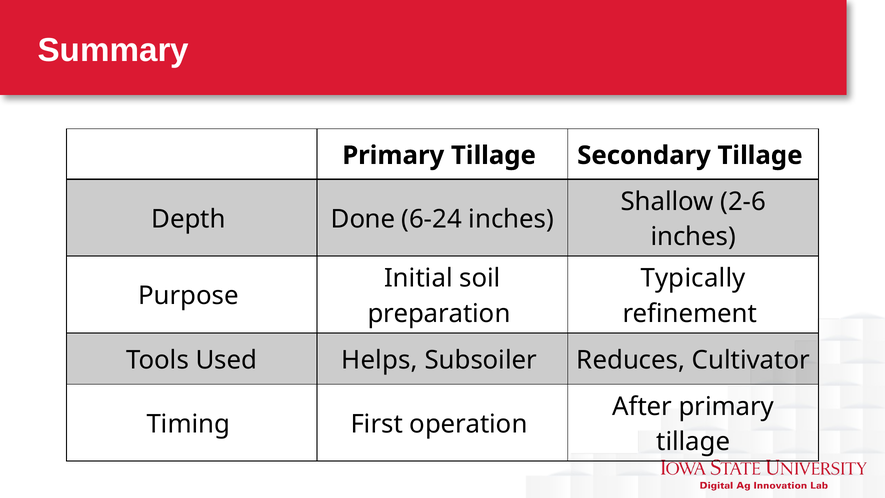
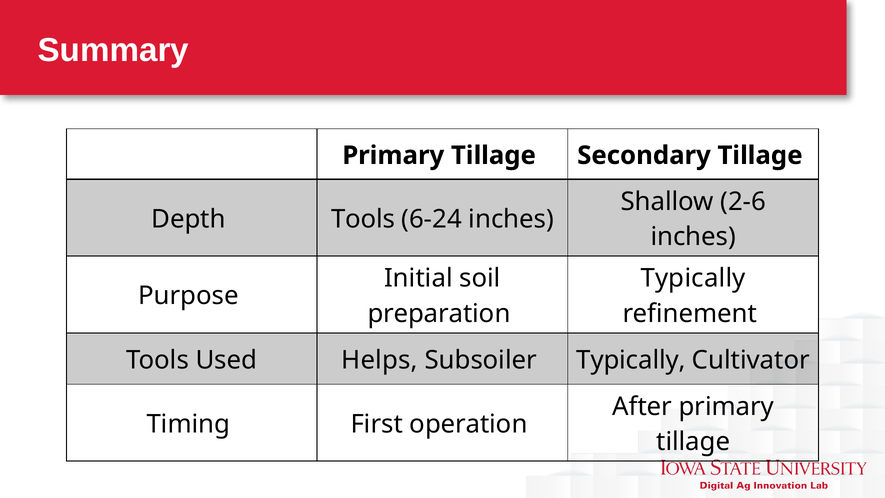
Depth Done: Done -> Tools (363, 219)
Subsoiler Reduces: Reduces -> Typically (631, 360)
